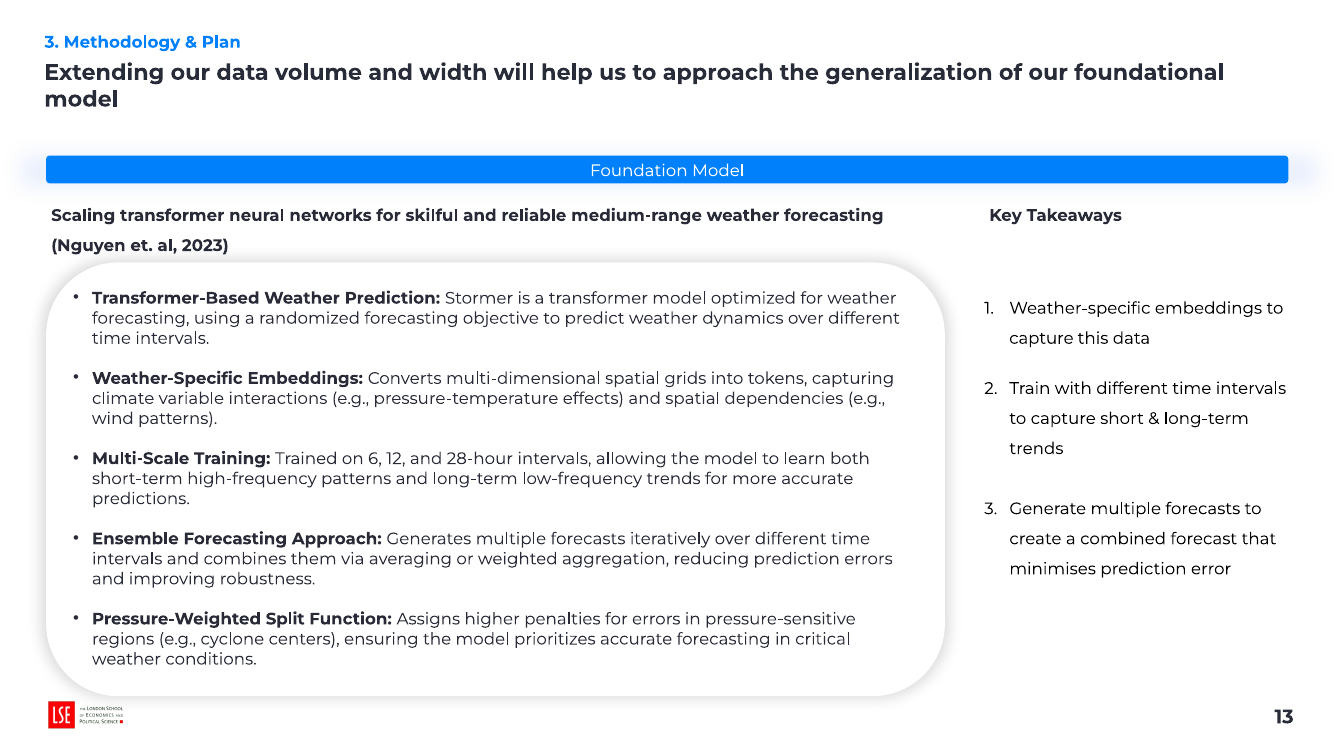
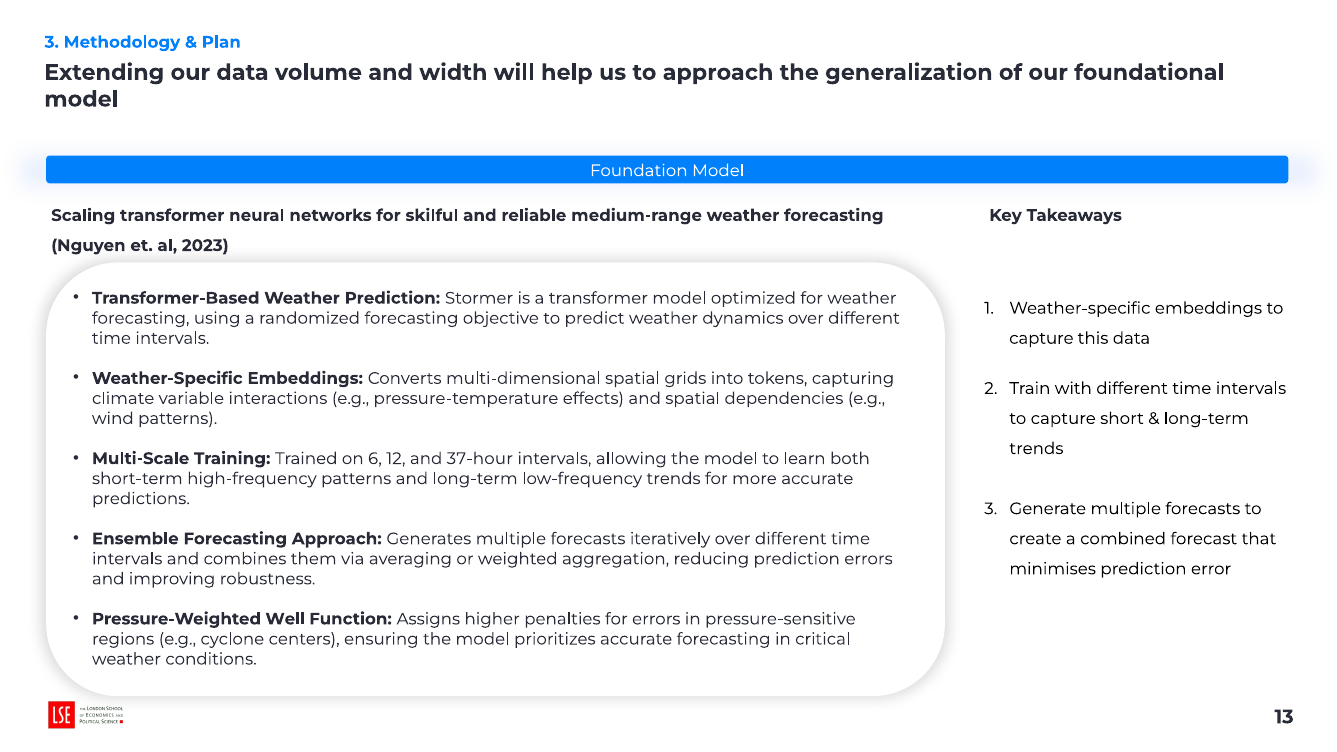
28-hour: 28-hour -> 37-hour (480, 459)
Split: Split -> Well (285, 619)
